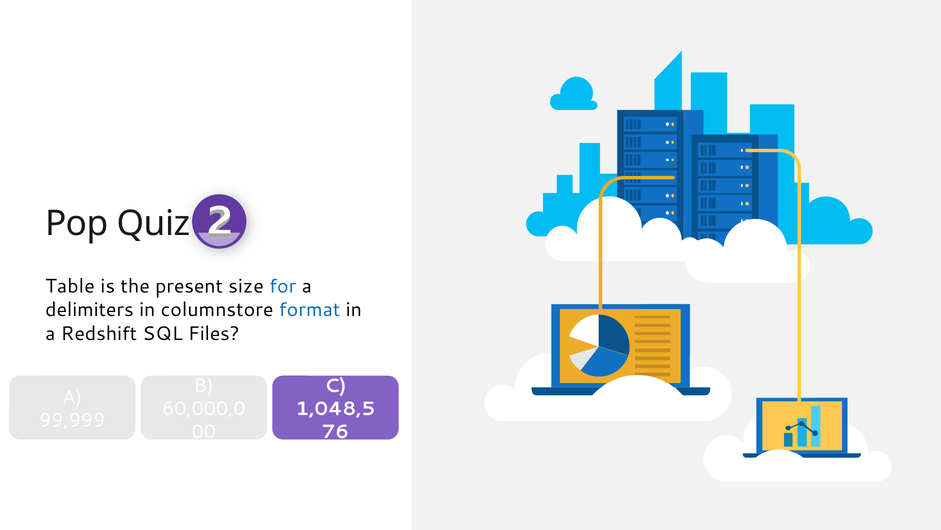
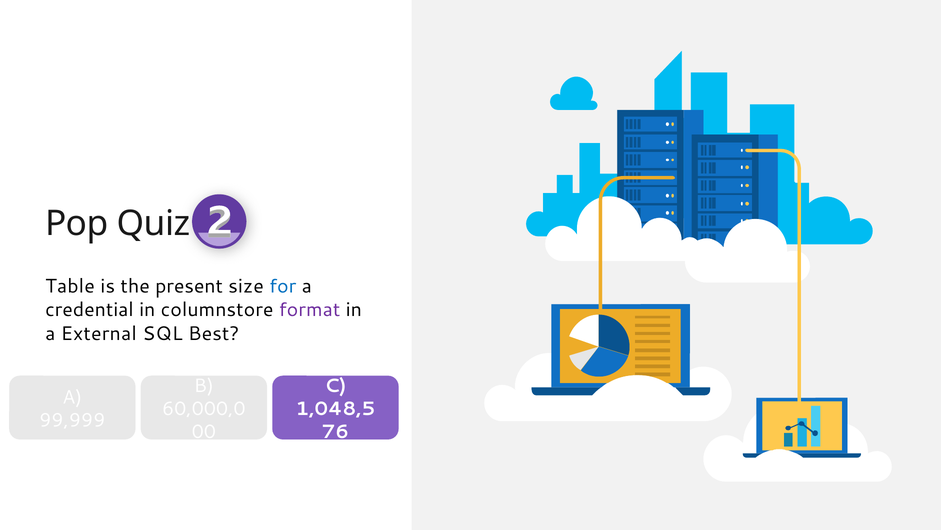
delimiters: delimiters -> credential (89, 310)
format colour: blue -> purple (310, 310)
Redshift: Redshift -> External (99, 333)
Files: Files -> Best (214, 333)
